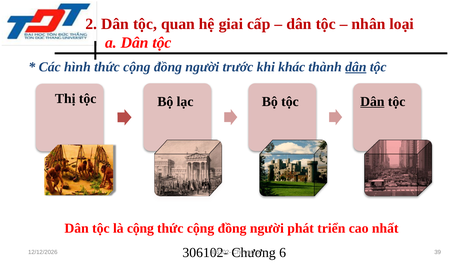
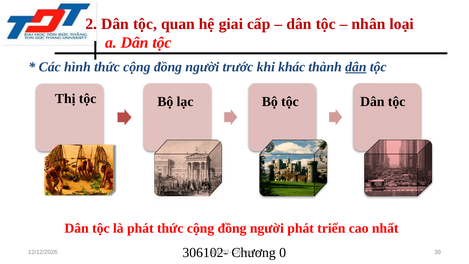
Dân underline: present -> none (372, 101)
là cộng: cộng -> phát (140, 228)
6: 6 -> 0 (283, 252)
